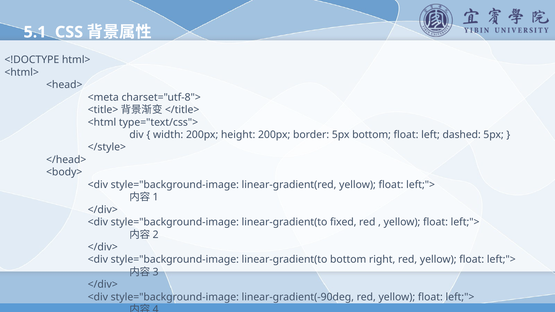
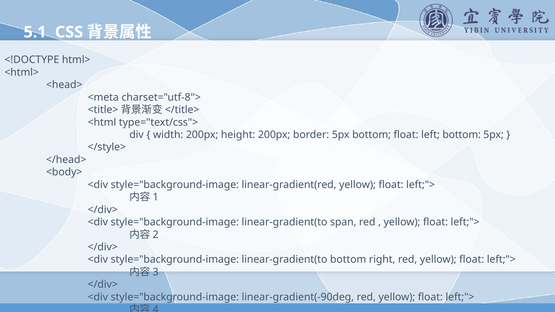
left dashed: dashed -> bottom (462, 135)
fixed: fixed -> span (343, 222)
